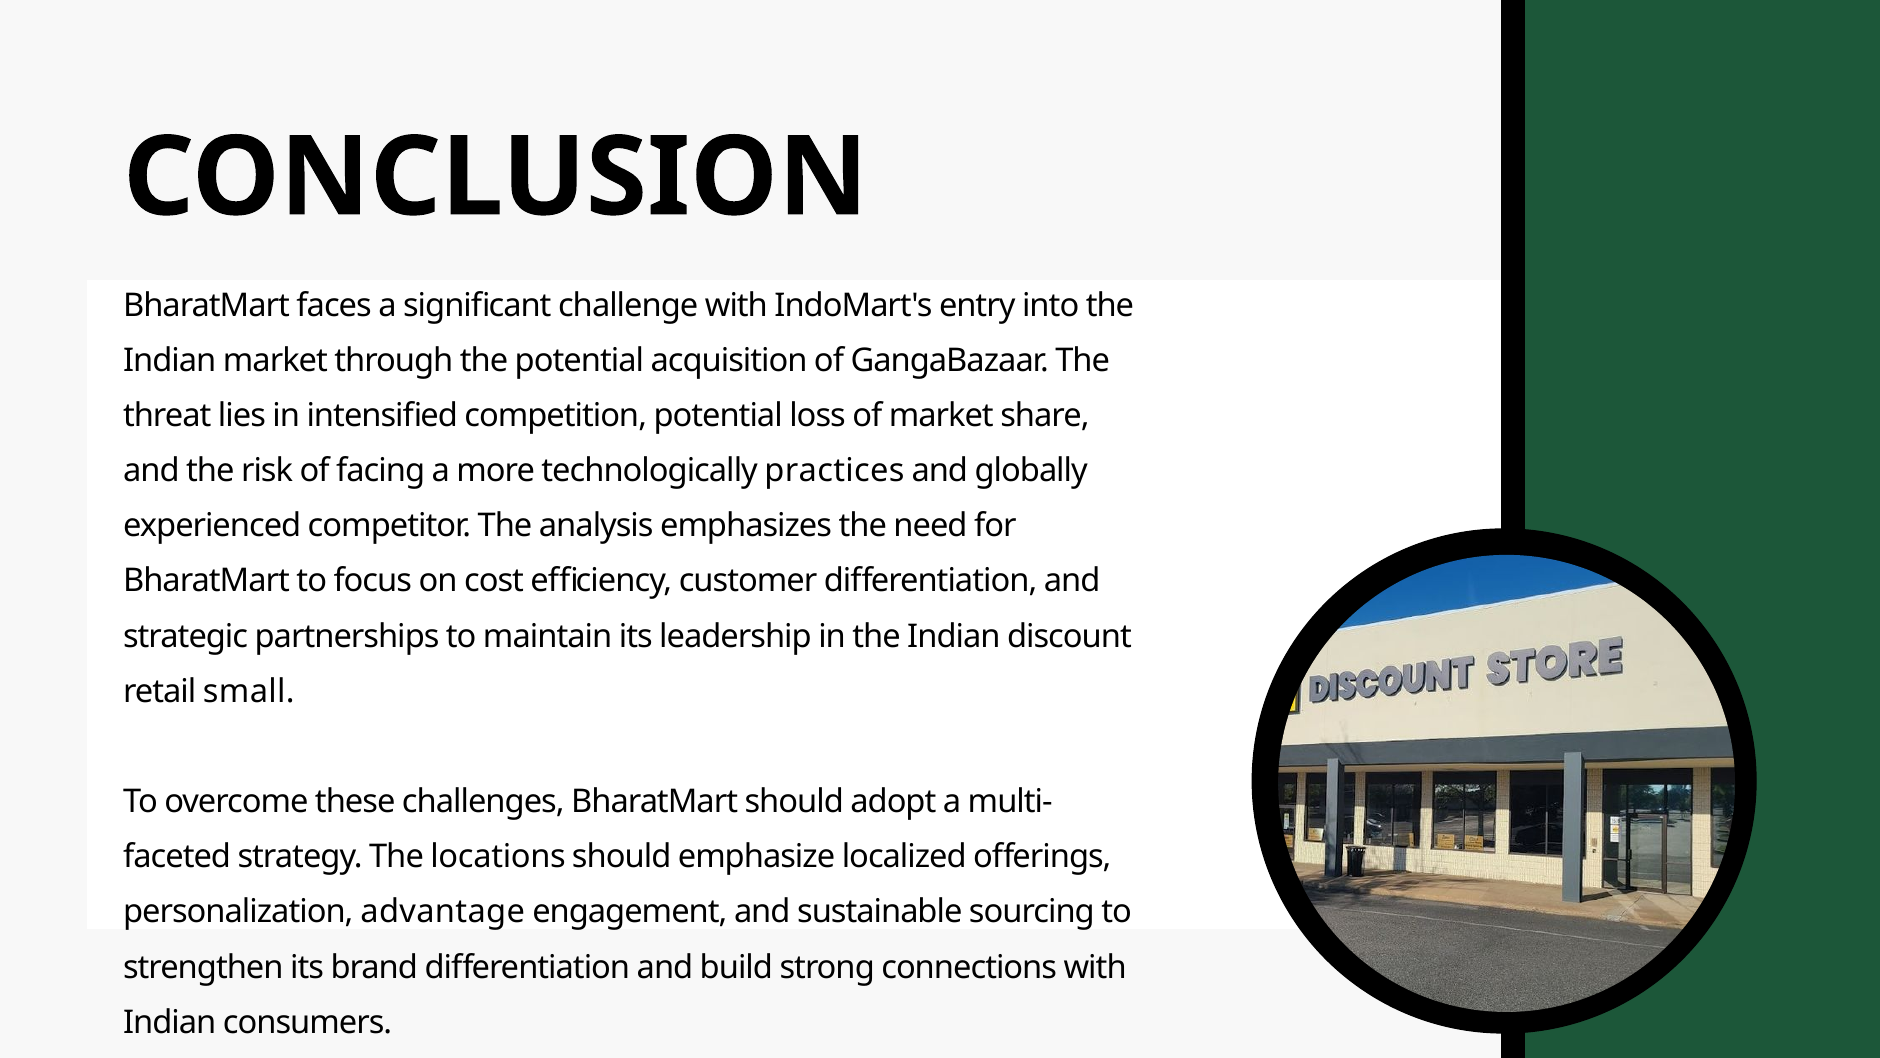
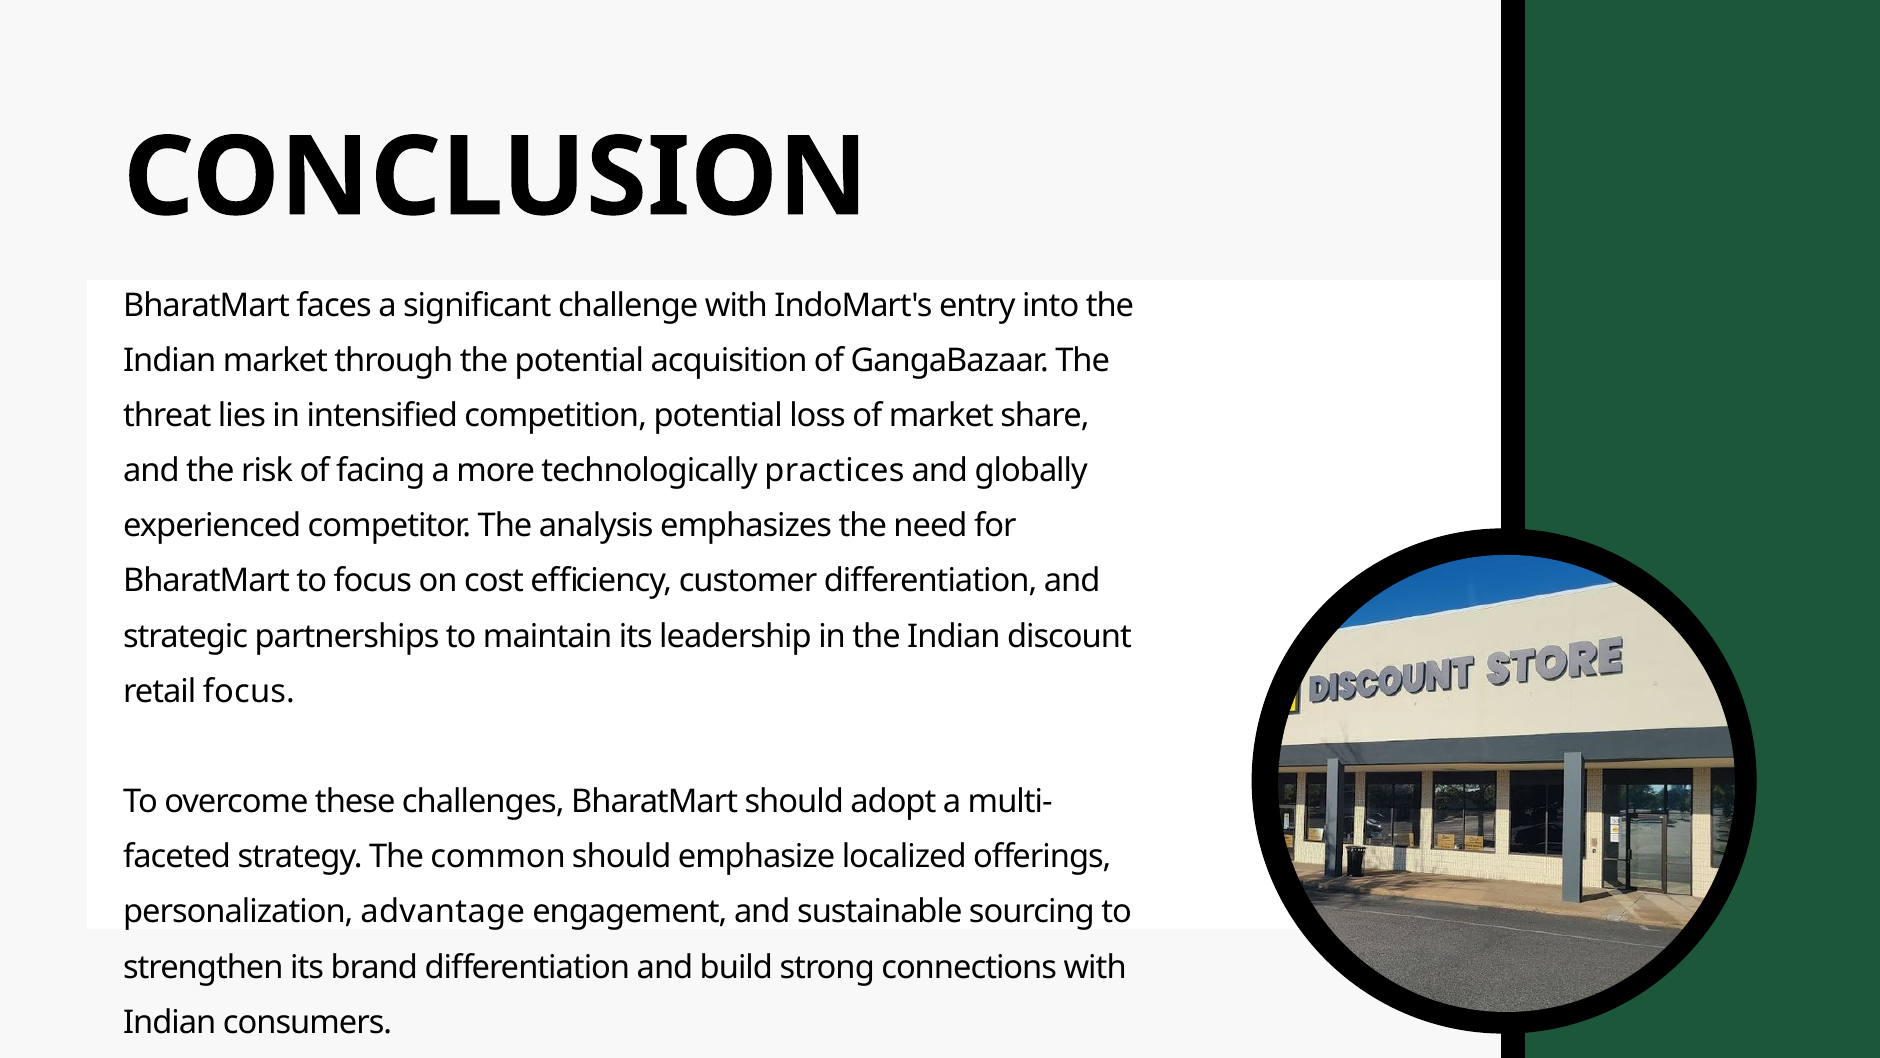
retail small: small -> focus (249, 691)
locations: locations -> common (498, 857)
